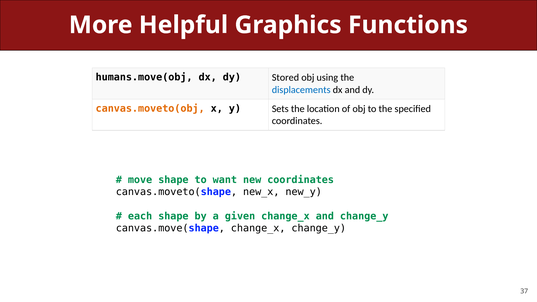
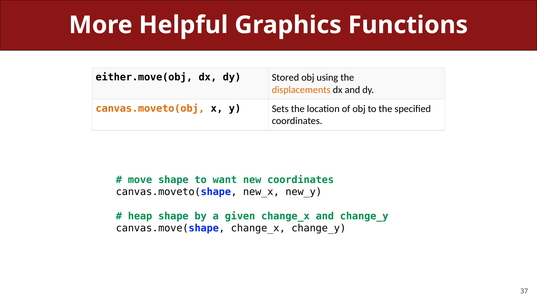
humans.move(obj: humans.move(obj -> either.move(obj (144, 77)
displacements colour: blue -> orange (301, 90)
each: each -> heap (140, 216)
